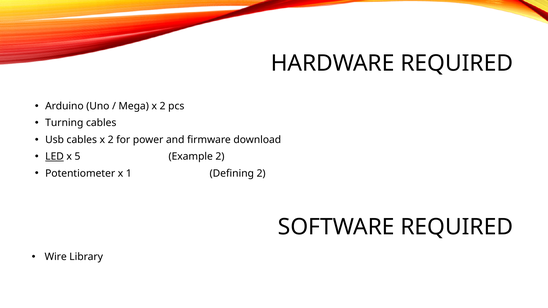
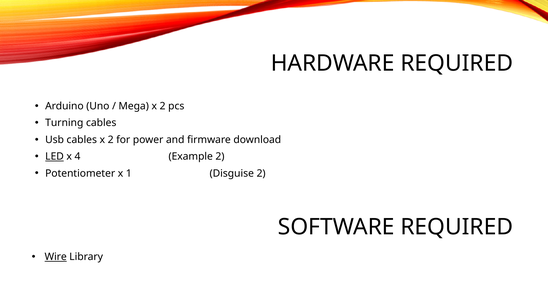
5: 5 -> 4 (77, 157)
Defining: Defining -> Disguise (232, 173)
Wire underline: none -> present (56, 257)
